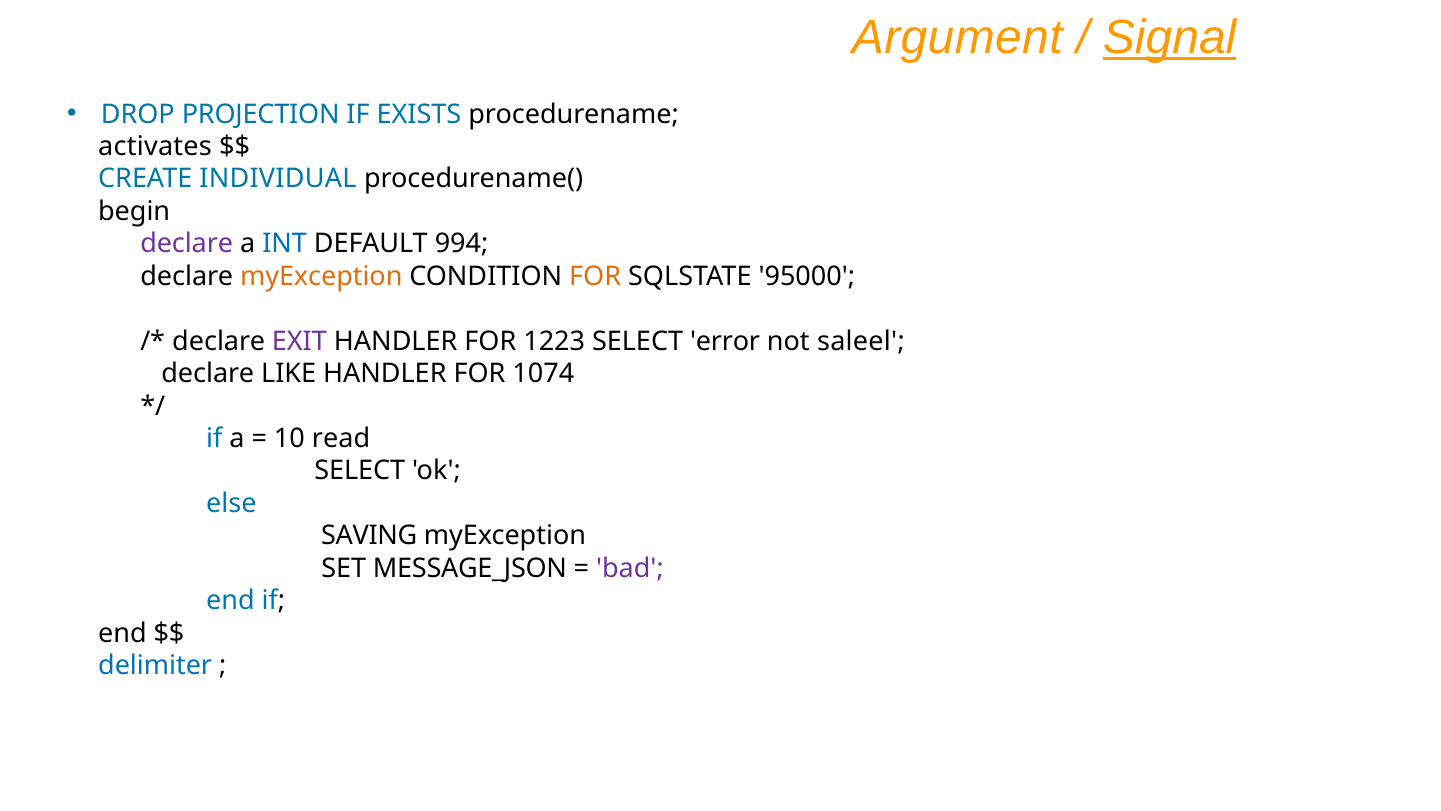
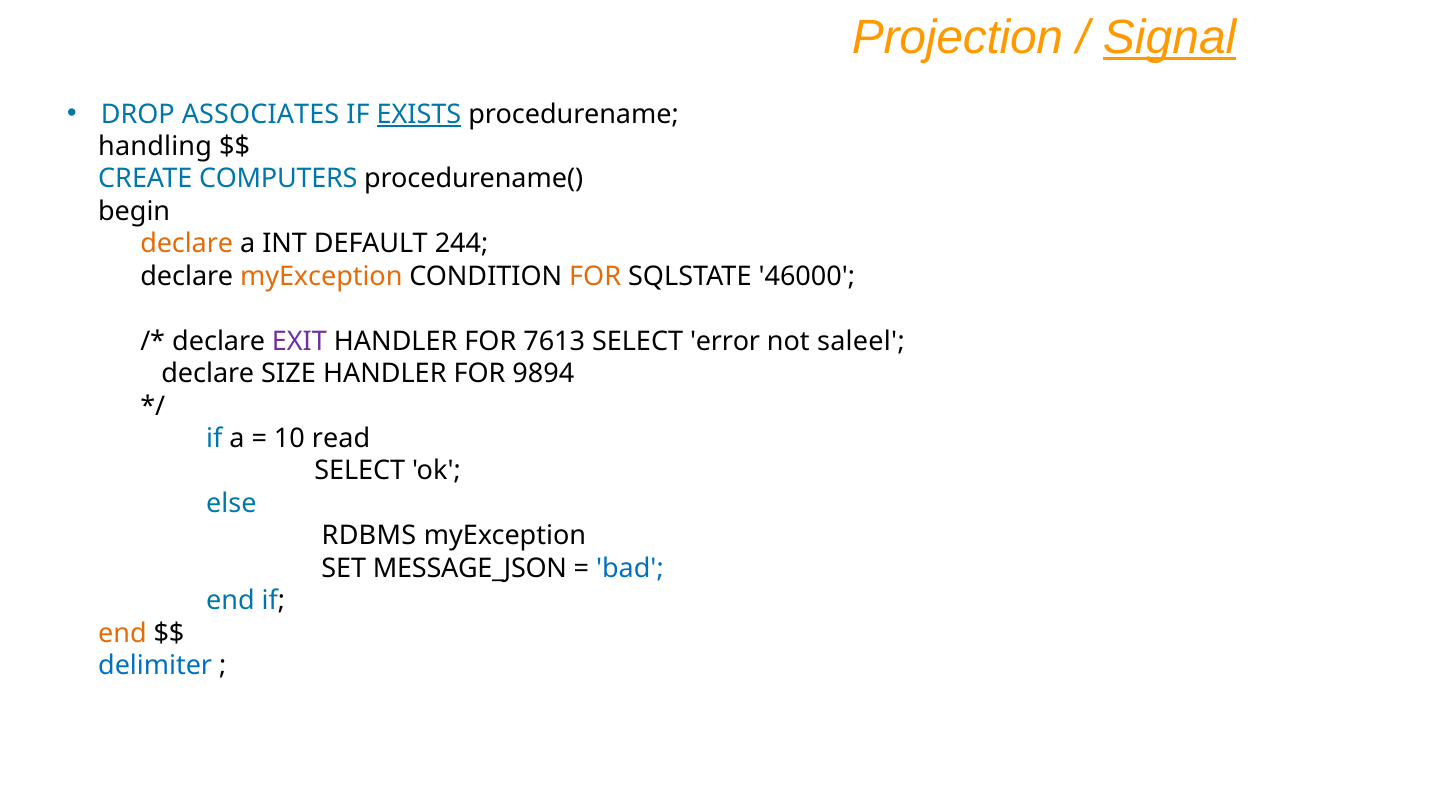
Argument: Argument -> Projection (958, 38)
PROJECTION: PROJECTION -> ASSOCIATES (261, 114)
EXISTS underline: none -> present (419, 114)
activates: activates -> handling (155, 147)
INDIVIDUAL: INDIVIDUAL -> COMPUTERS (278, 179)
declare colour: purple -> orange (187, 244)
INT colour: blue -> black (285, 244)
994: 994 -> 244 (462, 244)
95000: 95000 -> 46000 (807, 276)
1223: 1223 -> 7613 (554, 341)
LIKE: LIKE -> SIZE (289, 373)
1074: 1074 -> 9894 (543, 373)
SAVING: SAVING -> RDBMS (369, 536)
bad colour: purple -> blue (630, 568)
end colour: black -> orange (122, 633)
